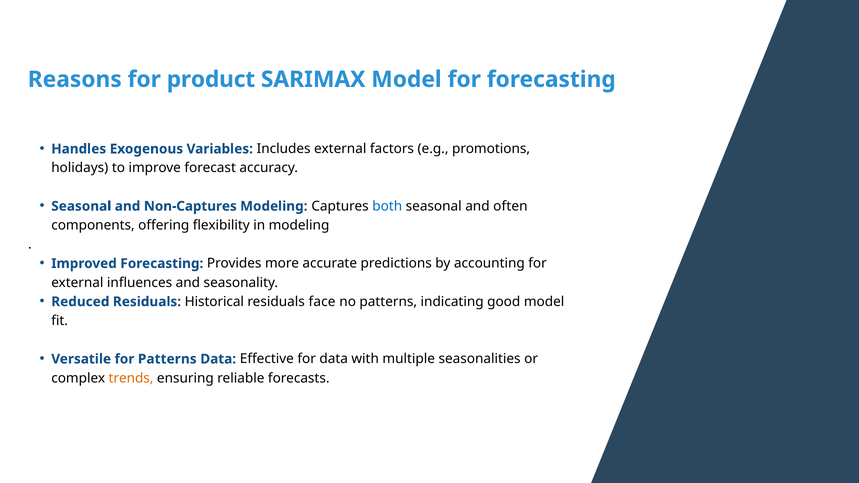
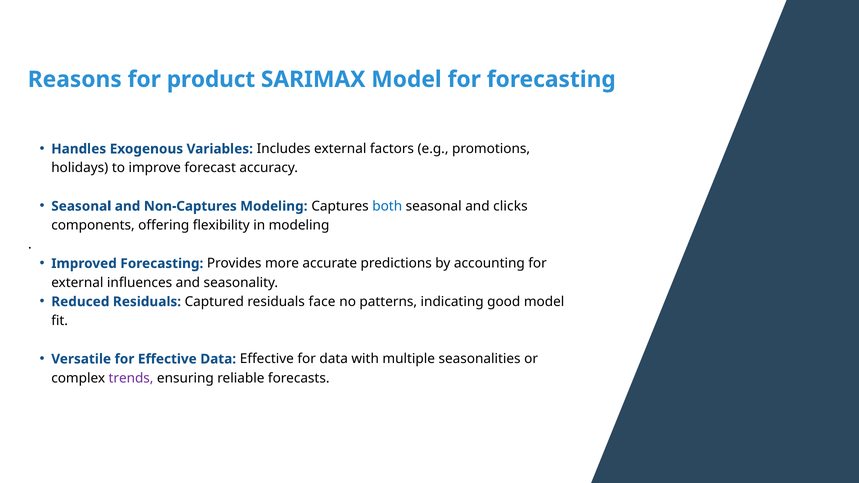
often: often -> clicks (510, 206)
Historical: Historical -> Captured (214, 302)
for Patterns: Patterns -> Effective (167, 359)
trends colour: orange -> purple (131, 378)
